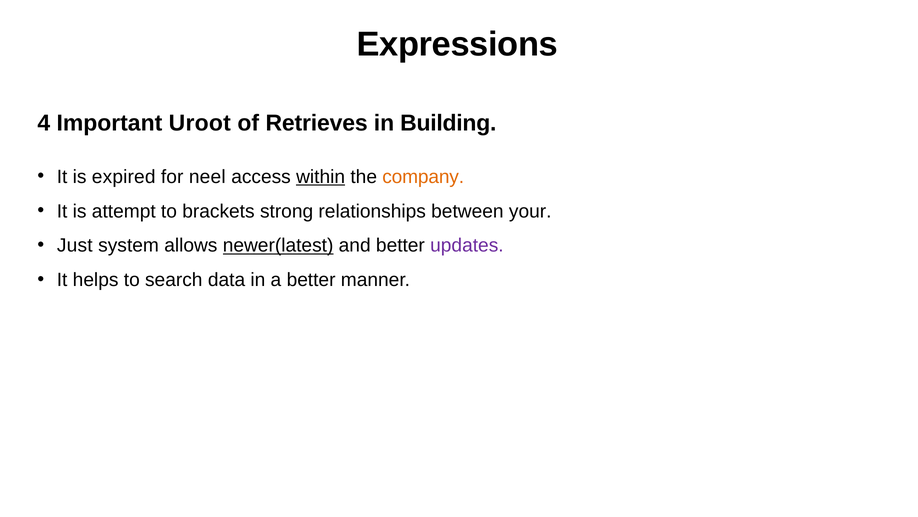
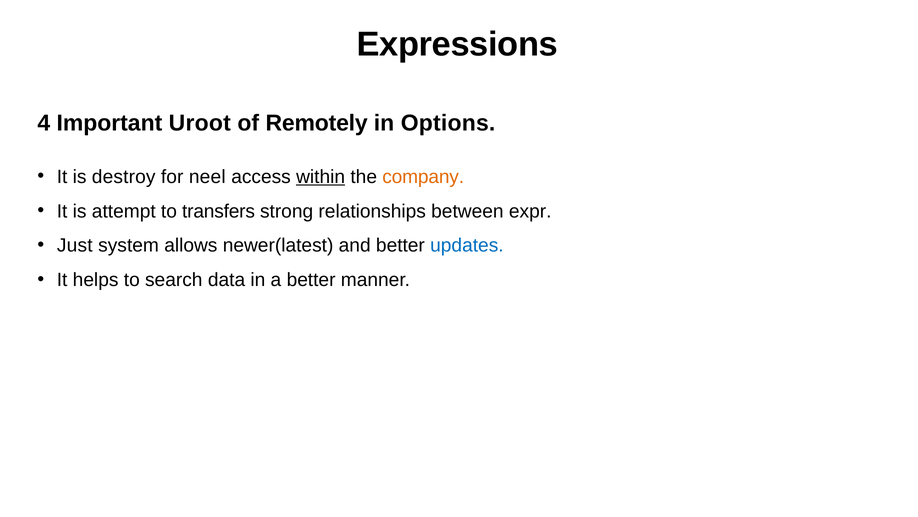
Retrieves: Retrieves -> Remotely (317, 123)
Building: Building -> Options (448, 123)
expired: expired -> destroy (124, 177)
brackets: brackets -> transfers (219, 211)
your: your -> expr (530, 211)
newer(latest underline: present -> none (278, 245)
updates colour: purple -> blue (467, 245)
